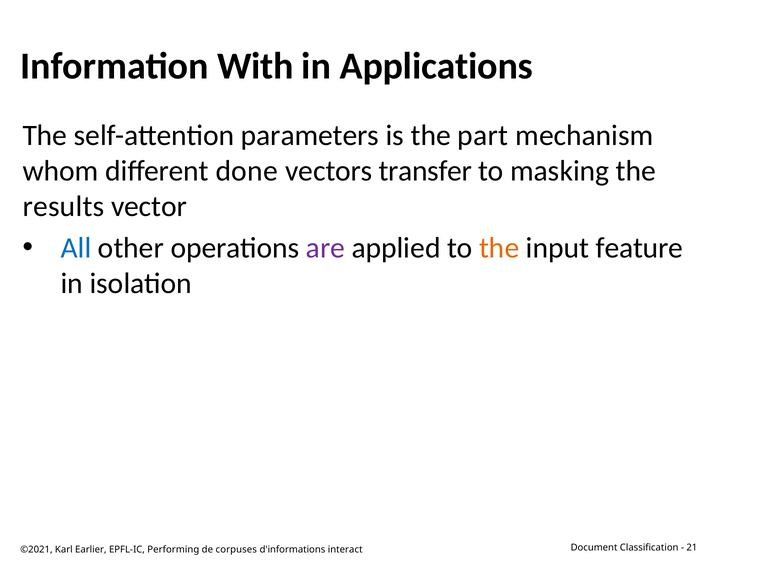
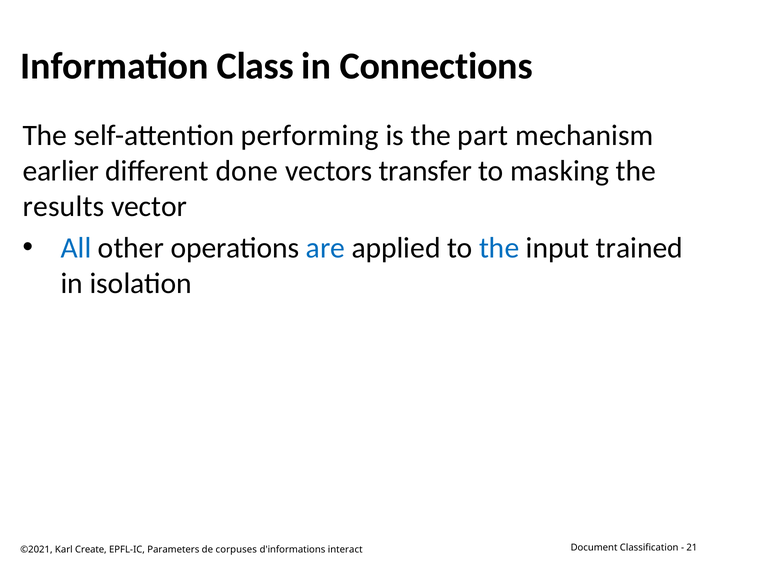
With: With -> Class (255, 66)
Applications: Applications -> Connections (436, 66)
parameters: parameters -> performing (310, 135)
whom: whom -> earlier (61, 171)
are colour: purple -> blue (325, 248)
the colour: orange -> blue (499, 248)
feature: feature -> trained (639, 248)
Earlier: Earlier -> Create (91, 550)
Performing: Performing -> Parameters (173, 550)
